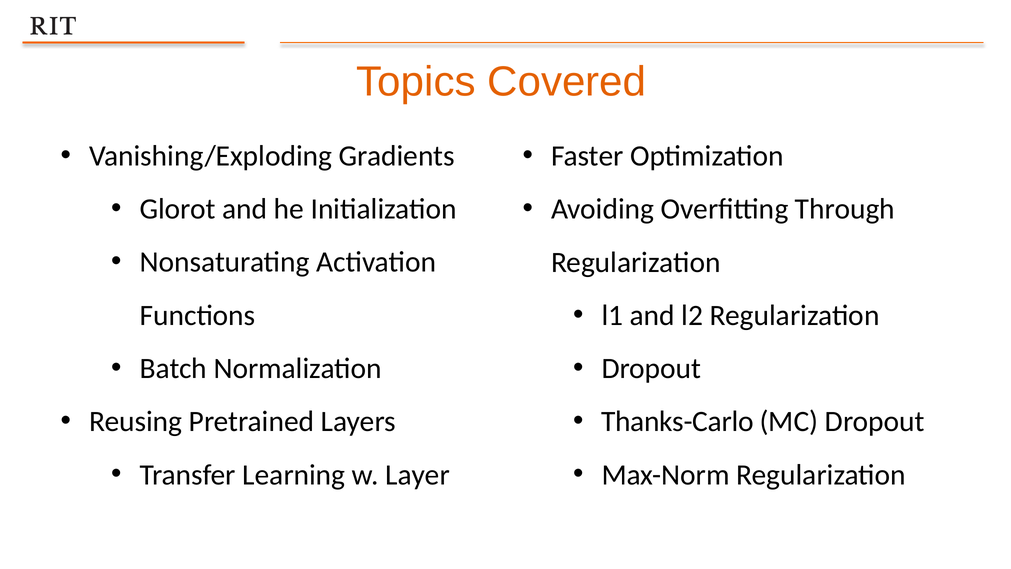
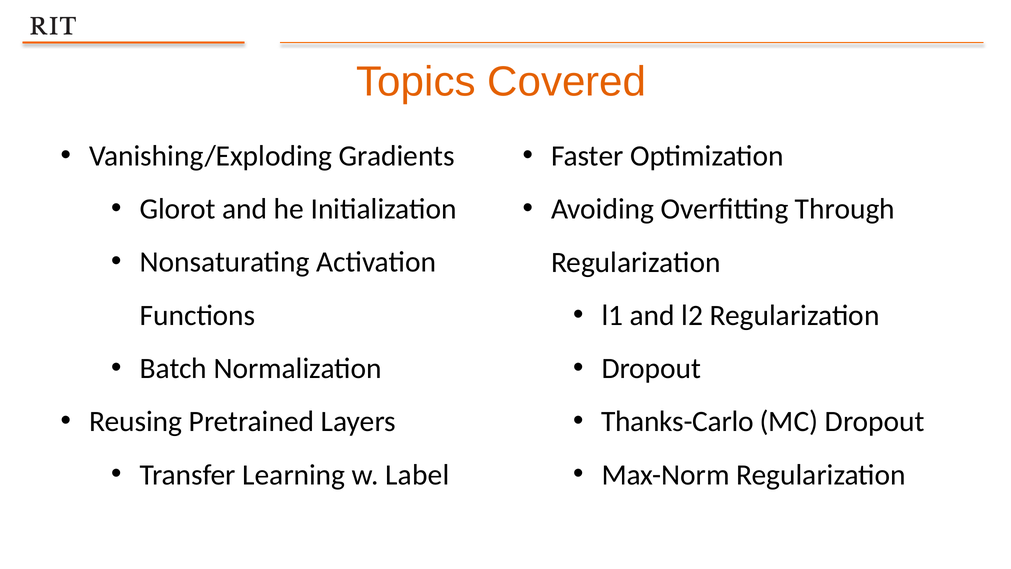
Layer: Layer -> Label (417, 475)
